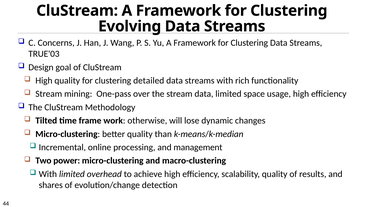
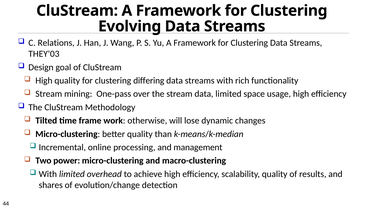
Concerns: Concerns -> Relations (56, 43)
TRUE'03: TRUE'03 -> THEY'03 (44, 54)
detailed: detailed -> differing (149, 81)
